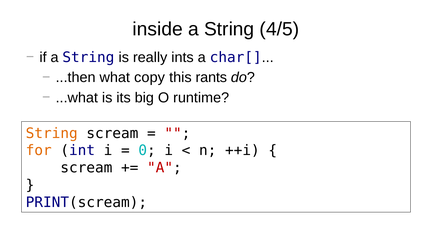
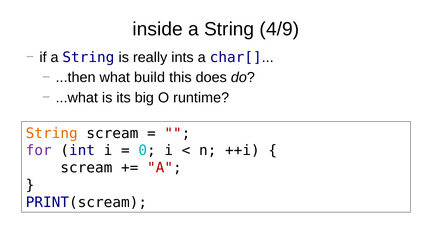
4/5: 4/5 -> 4/9 (279, 29)
copy: copy -> build (150, 77)
rants: rants -> does (211, 77)
for colour: orange -> purple (39, 151)
